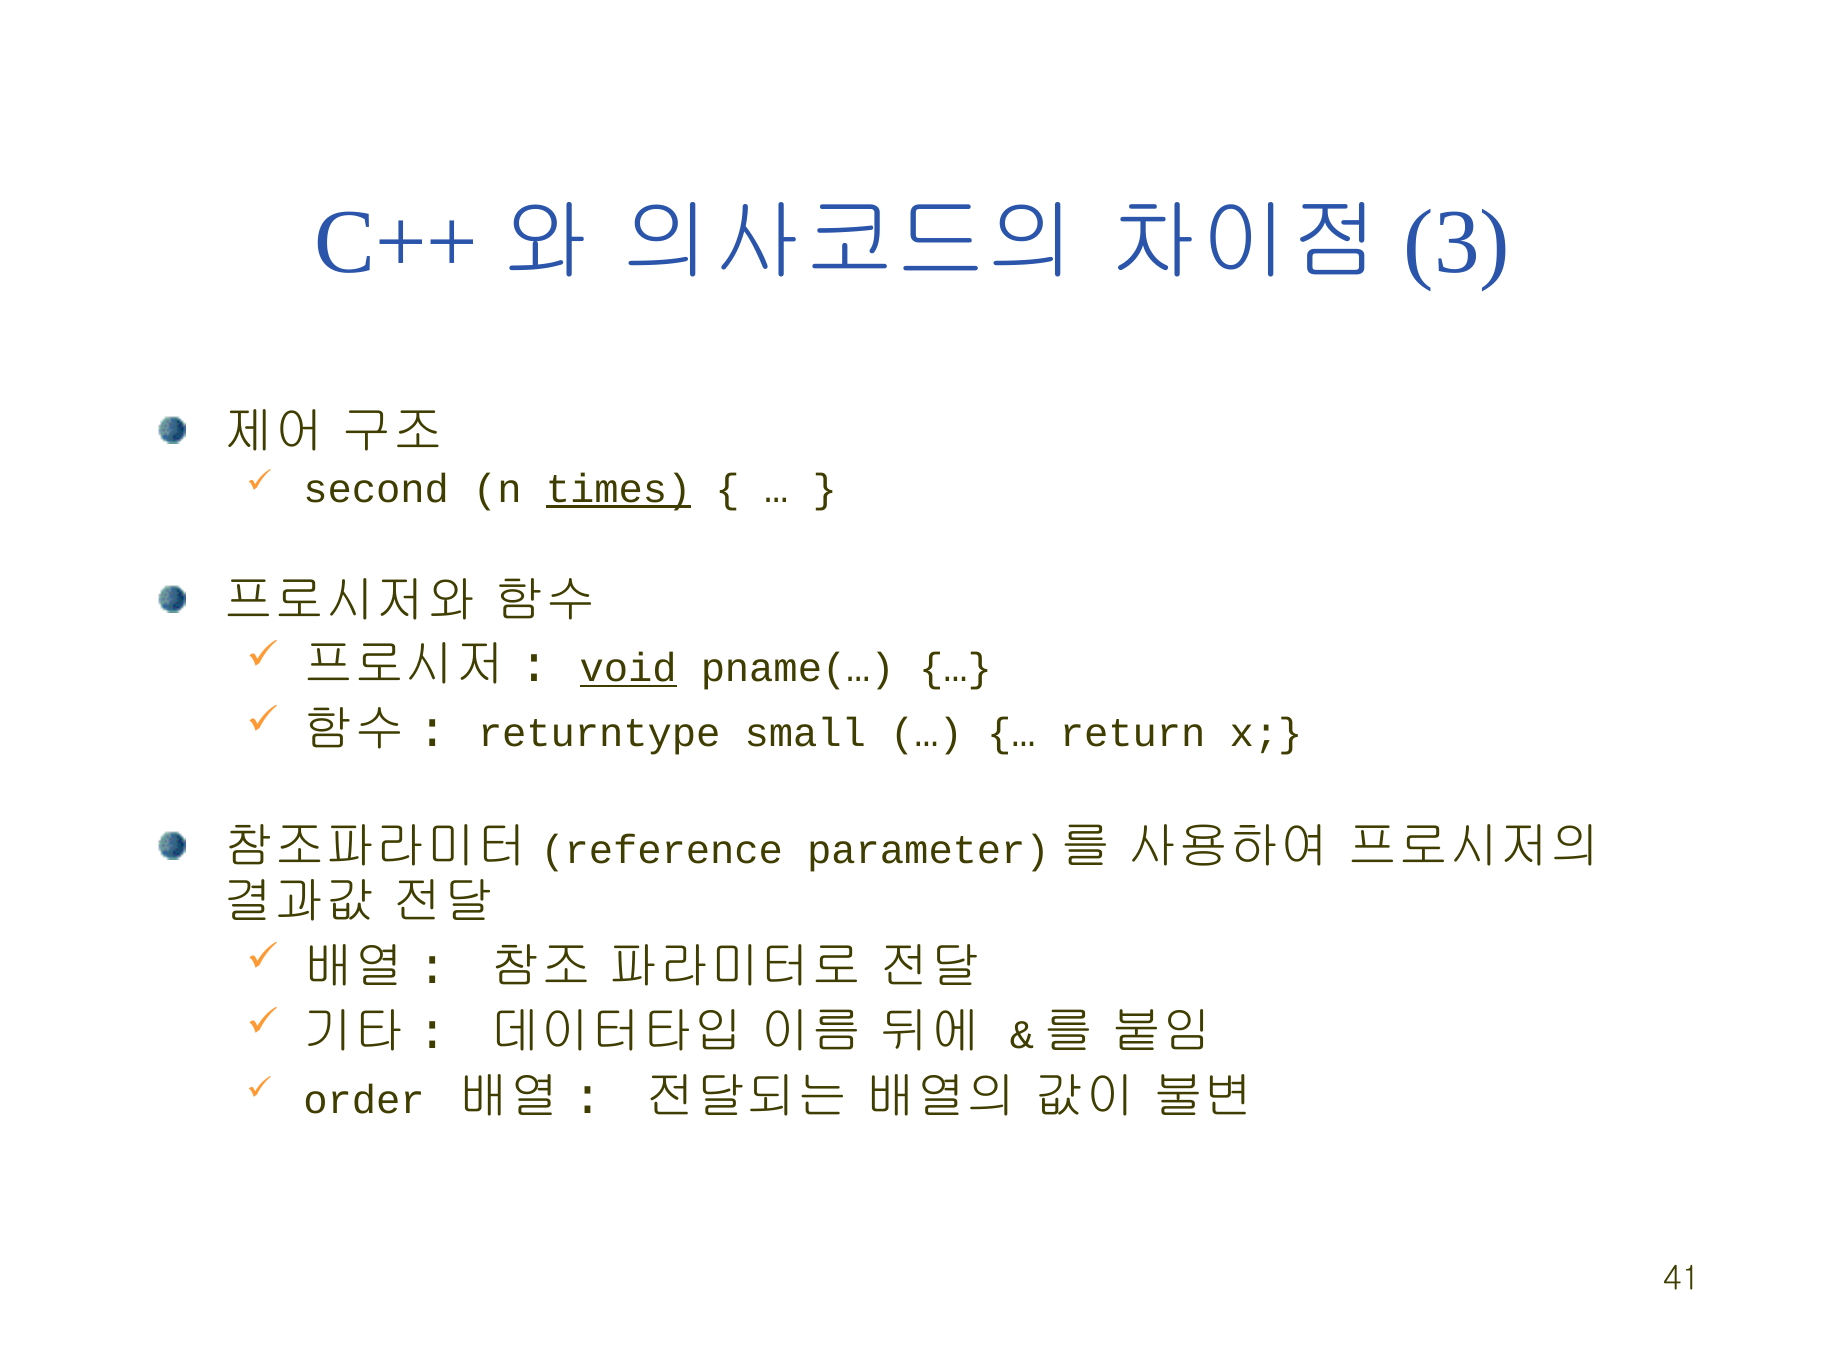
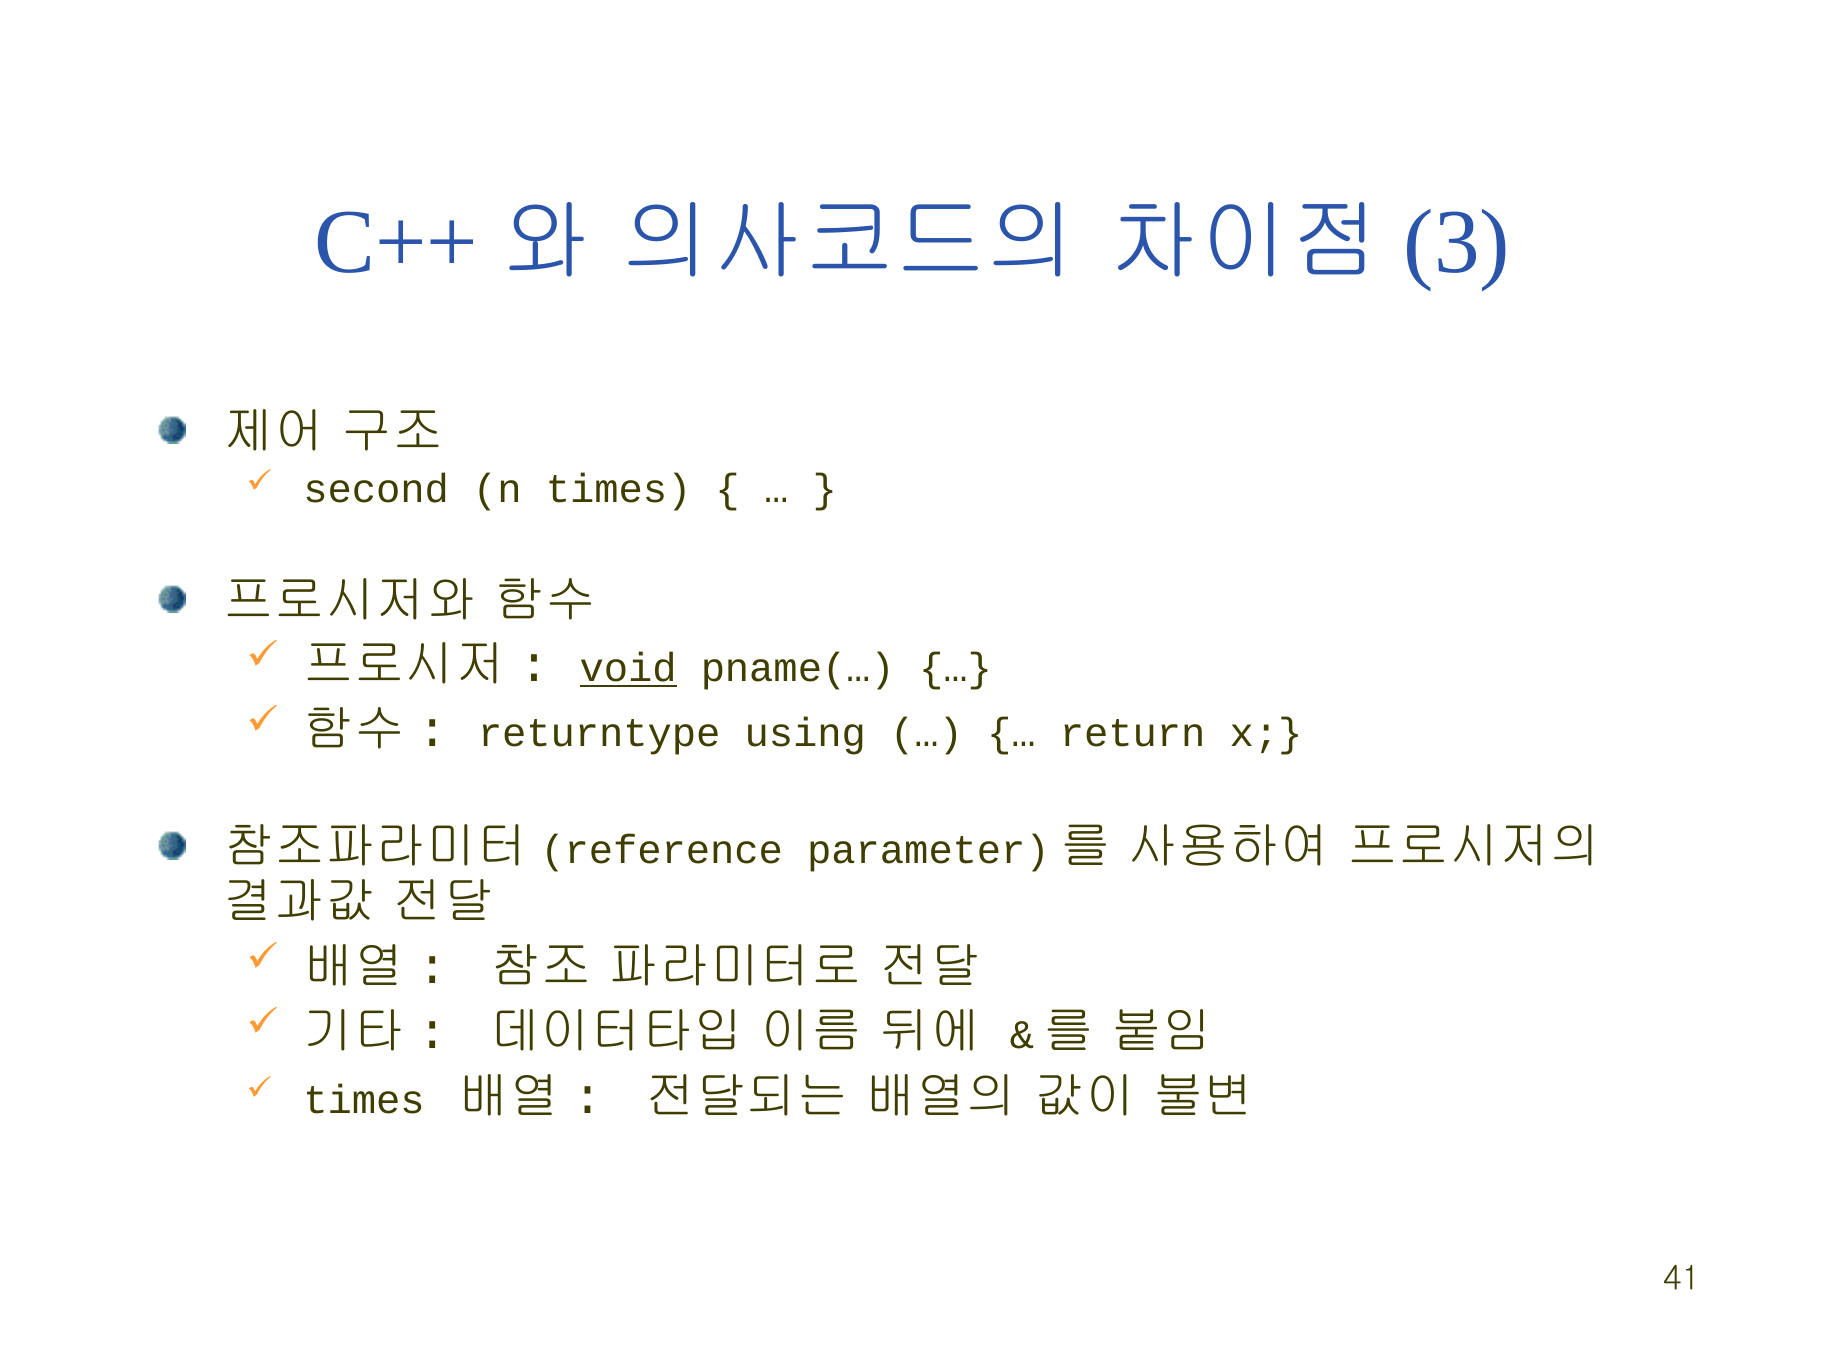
times underline: present -> none (619, 489)
small: small -> using (805, 733)
order: order -> times (364, 1100)
